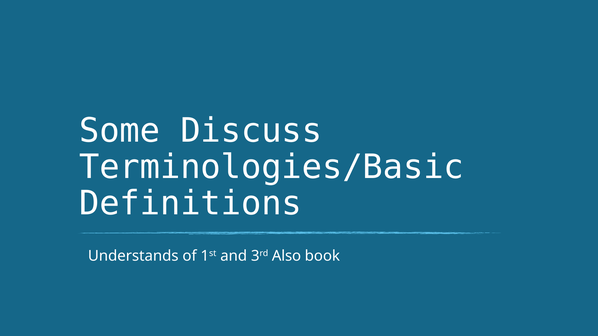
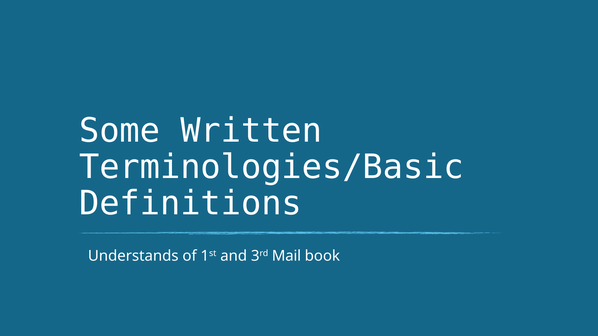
Discuss: Discuss -> Written (251, 131)
Also: Also -> Mail (286, 256)
